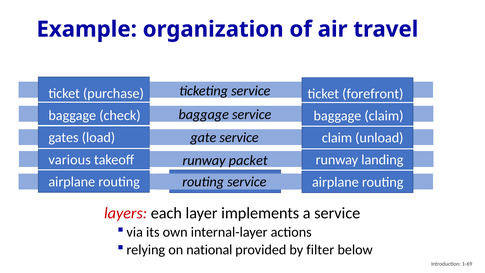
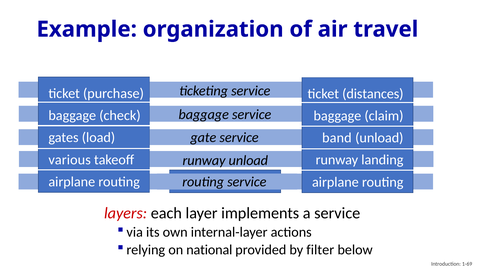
forefront: forefront -> distances (373, 94)
claim: claim -> band (337, 138)
runway packet: packet -> unload (248, 160)
